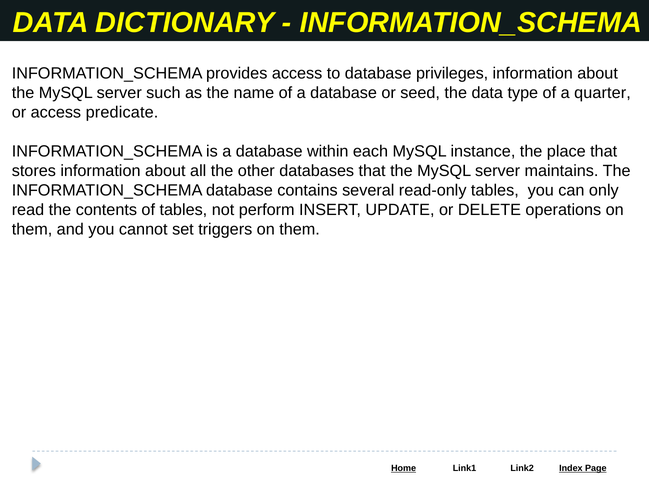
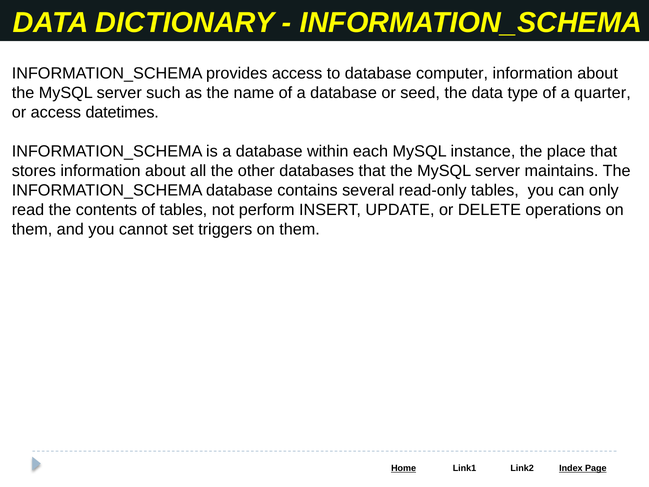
privileges: privileges -> computer (452, 74)
predicate: predicate -> datetimes (122, 112)
